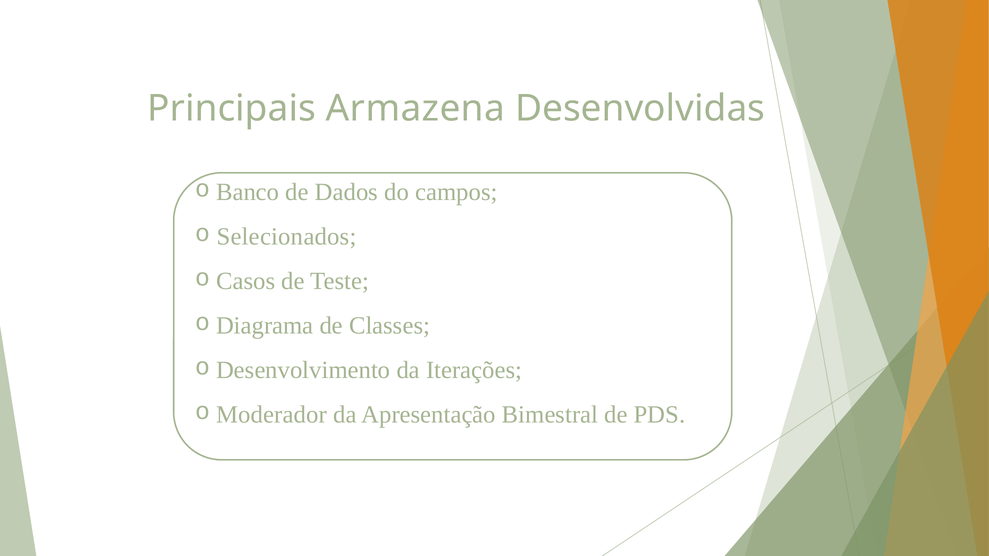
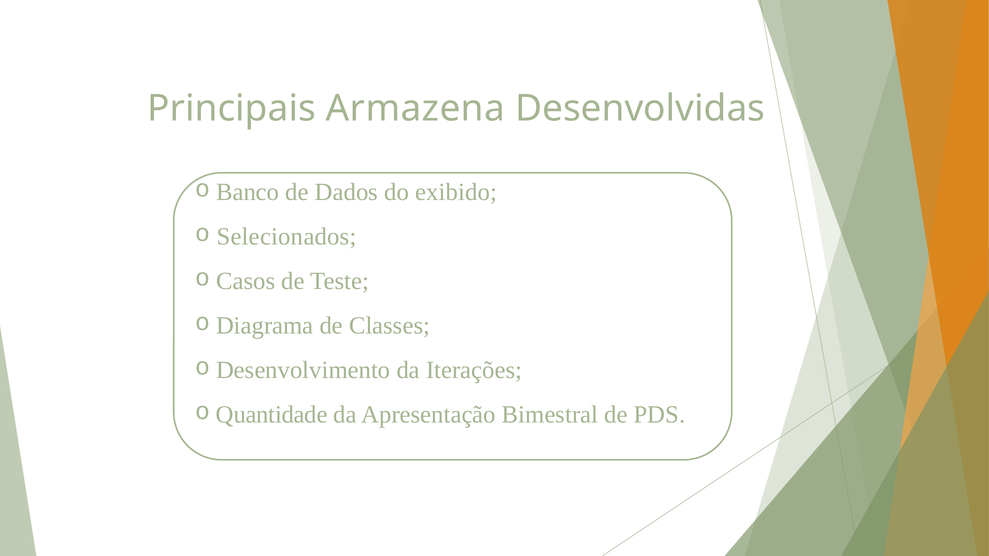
campos: campos -> exibido (456, 192)
Moderador: Moderador -> Quantidade (272, 415)
